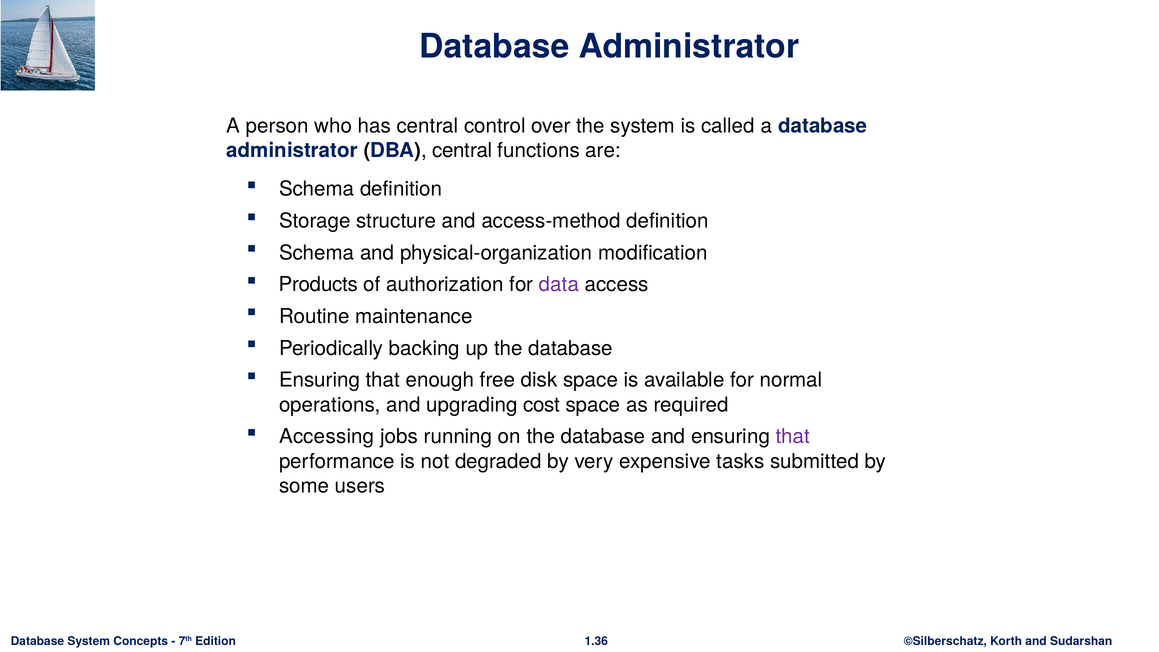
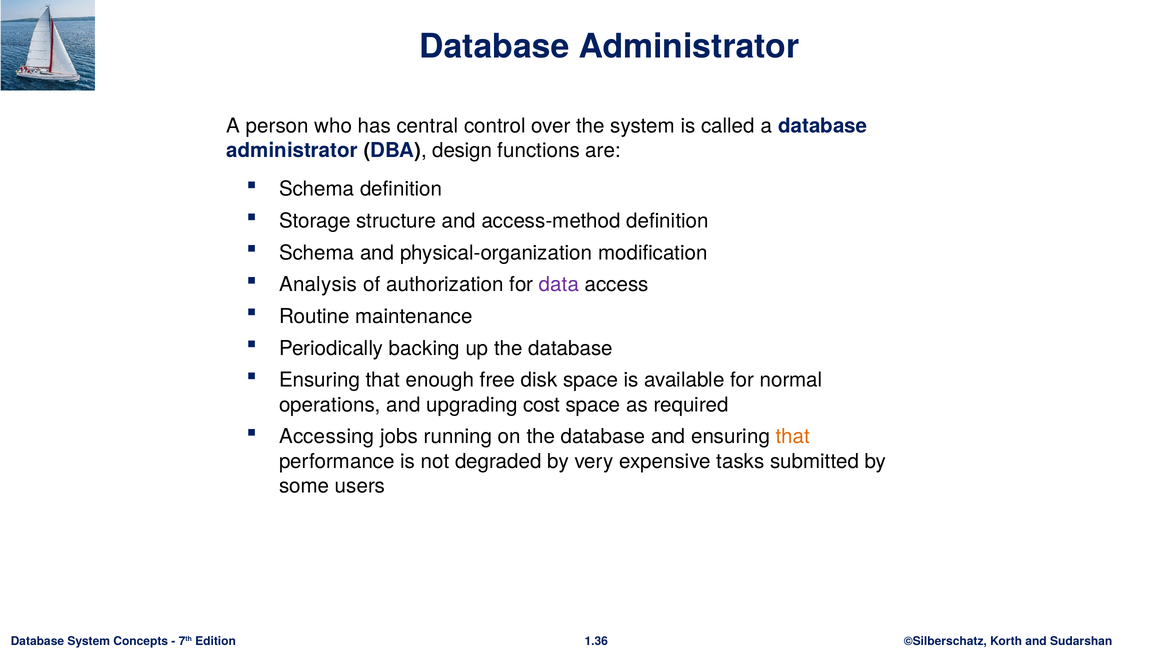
DBA central: central -> design (462, 151)
Products: Products -> Analysis (318, 285)
that colour: purple -> orange (793, 437)
